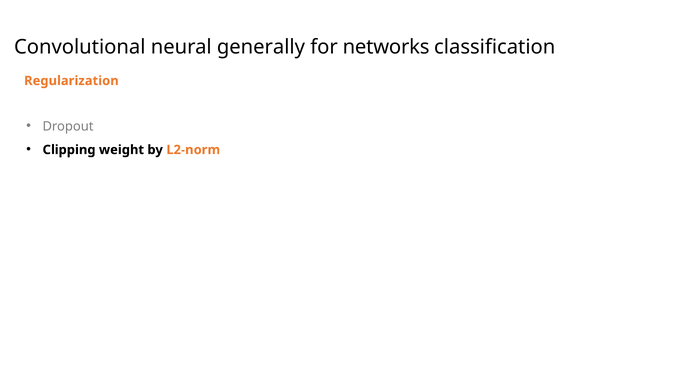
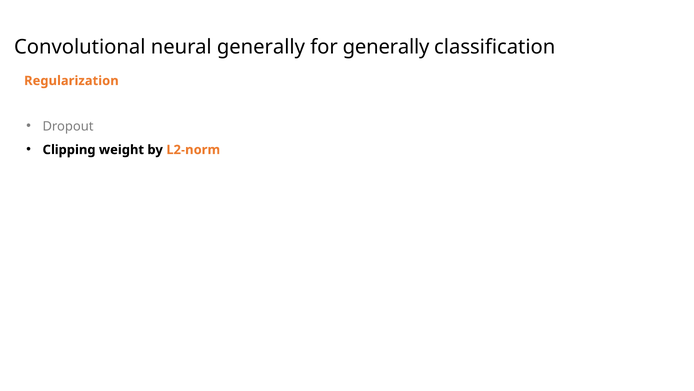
for networks: networks -> generally (386, 47)
